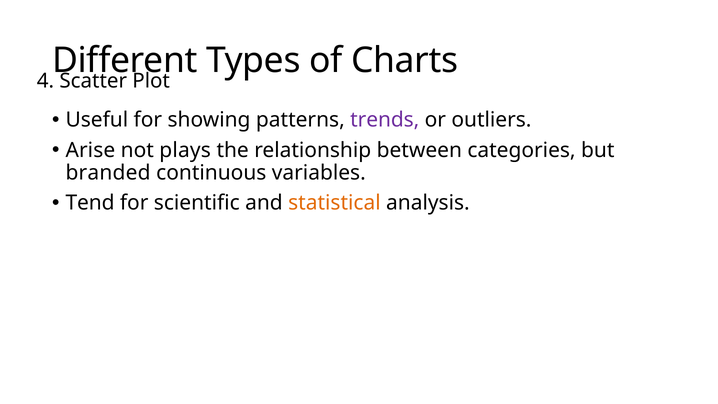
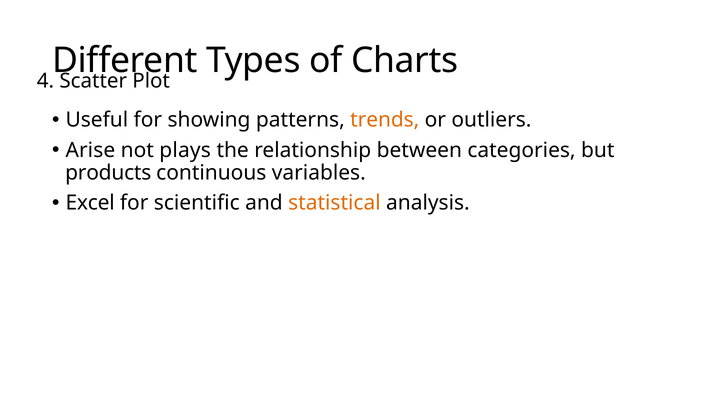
trends colour: purple -> orange (385, 120)
branded: branded -> products (108, 173)
Tend: Tend -> Excel (90, 203)
